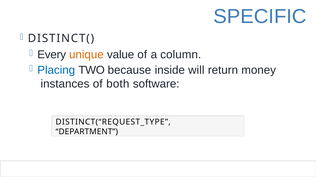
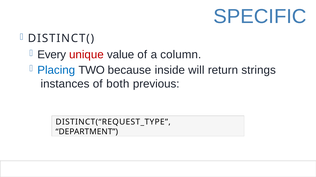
unique colour: orange -> red (86, 55)
money: money -> strings (259, 70)
software: software -> previous (156, 84)
